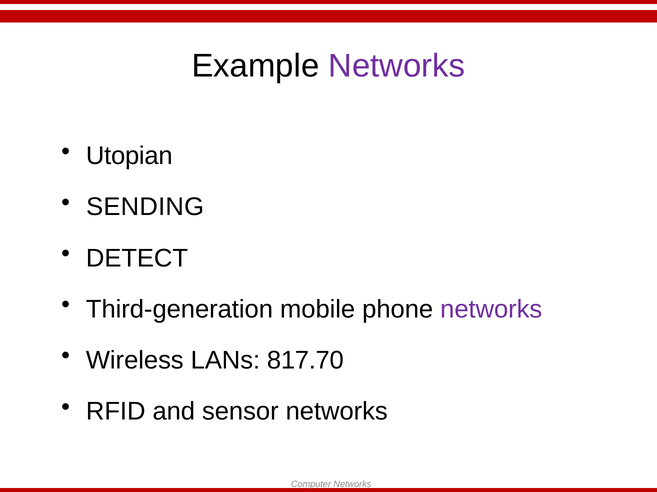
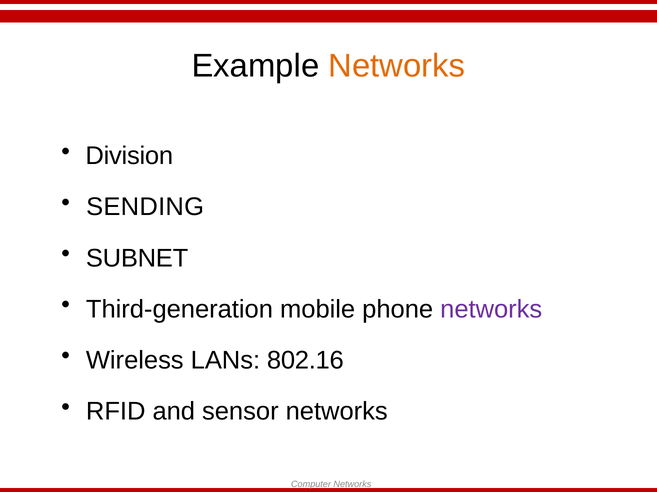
Networks colour: purple -> orange (397, 66)
Utopian: Utopian -> Division (129, 156)
DETECT: DETECT -> SUBNET (137, 258)
817.70: 817.70 -> 802.16 (305, 361)
